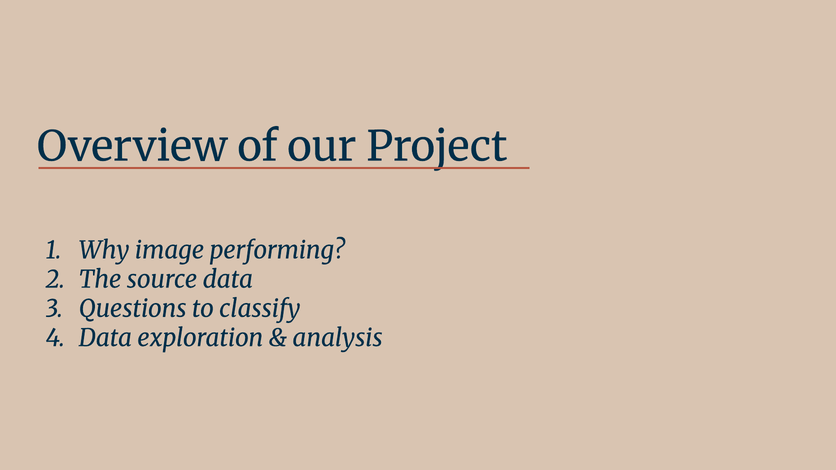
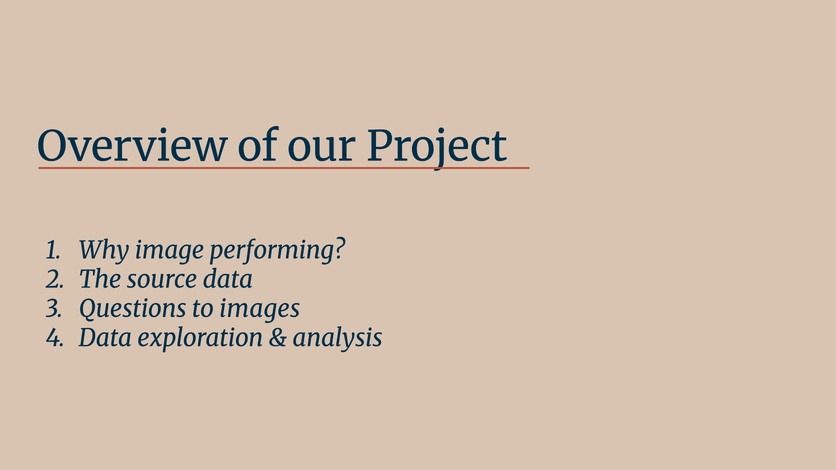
classify: classify -> images (260, 309)
